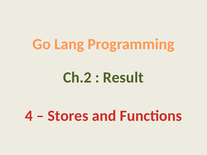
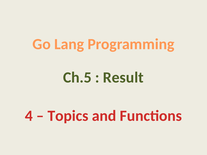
Ch.2: Ch.2 -> Ch.5 (77, 78)
Stores: Stores -> Topics (68, 116)
